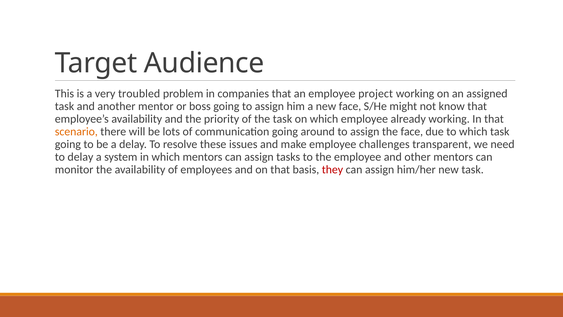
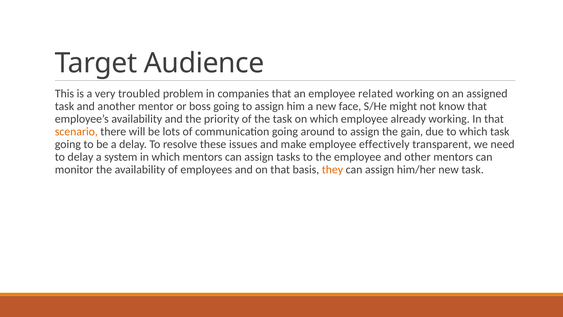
project: project -> related (376, 94)
the face: face -> gain (412, 132)
challenges: challenges -> effectively (384, 144)
they colour: red -> orange (332, 170)
